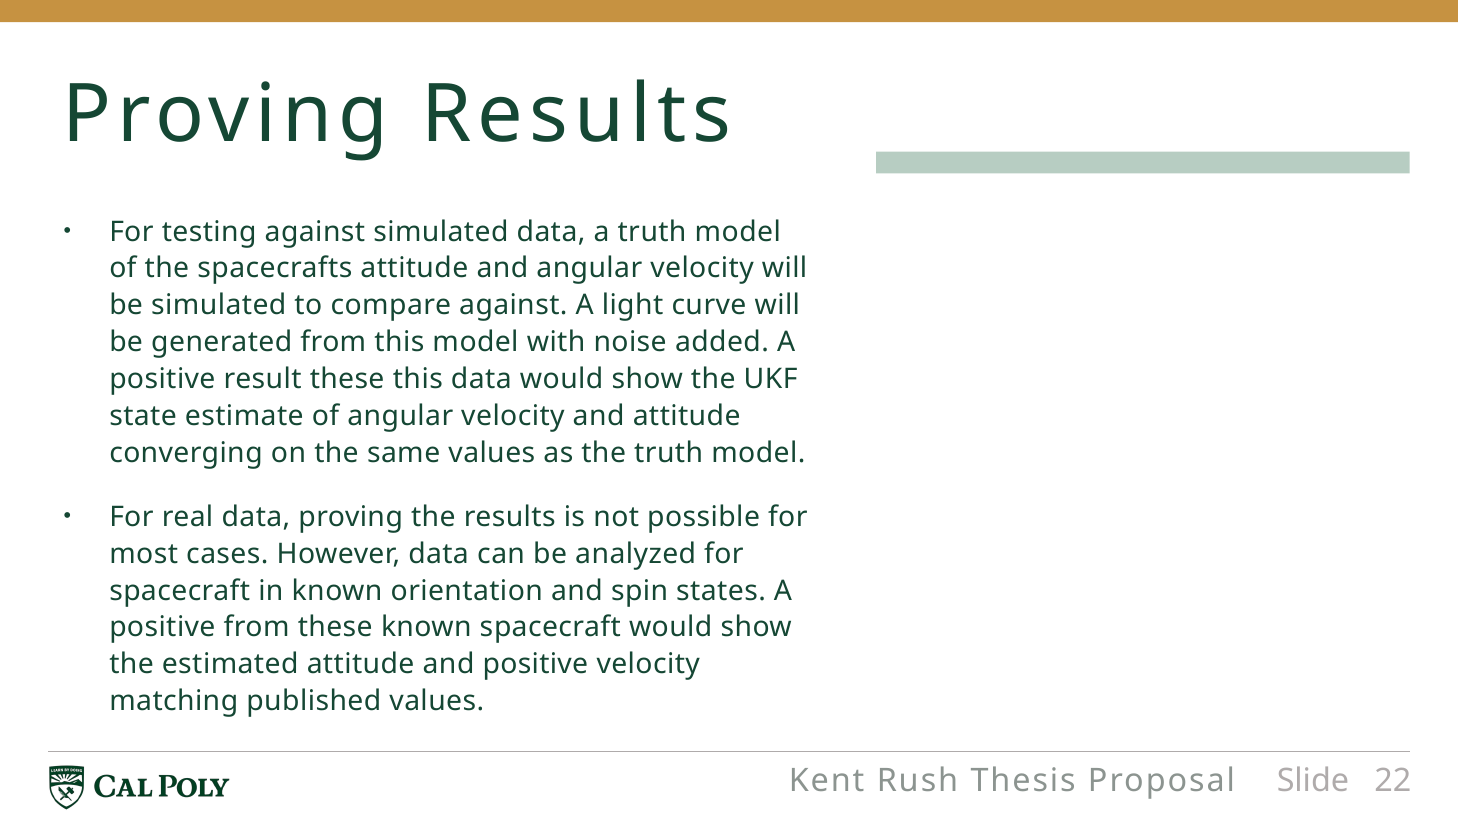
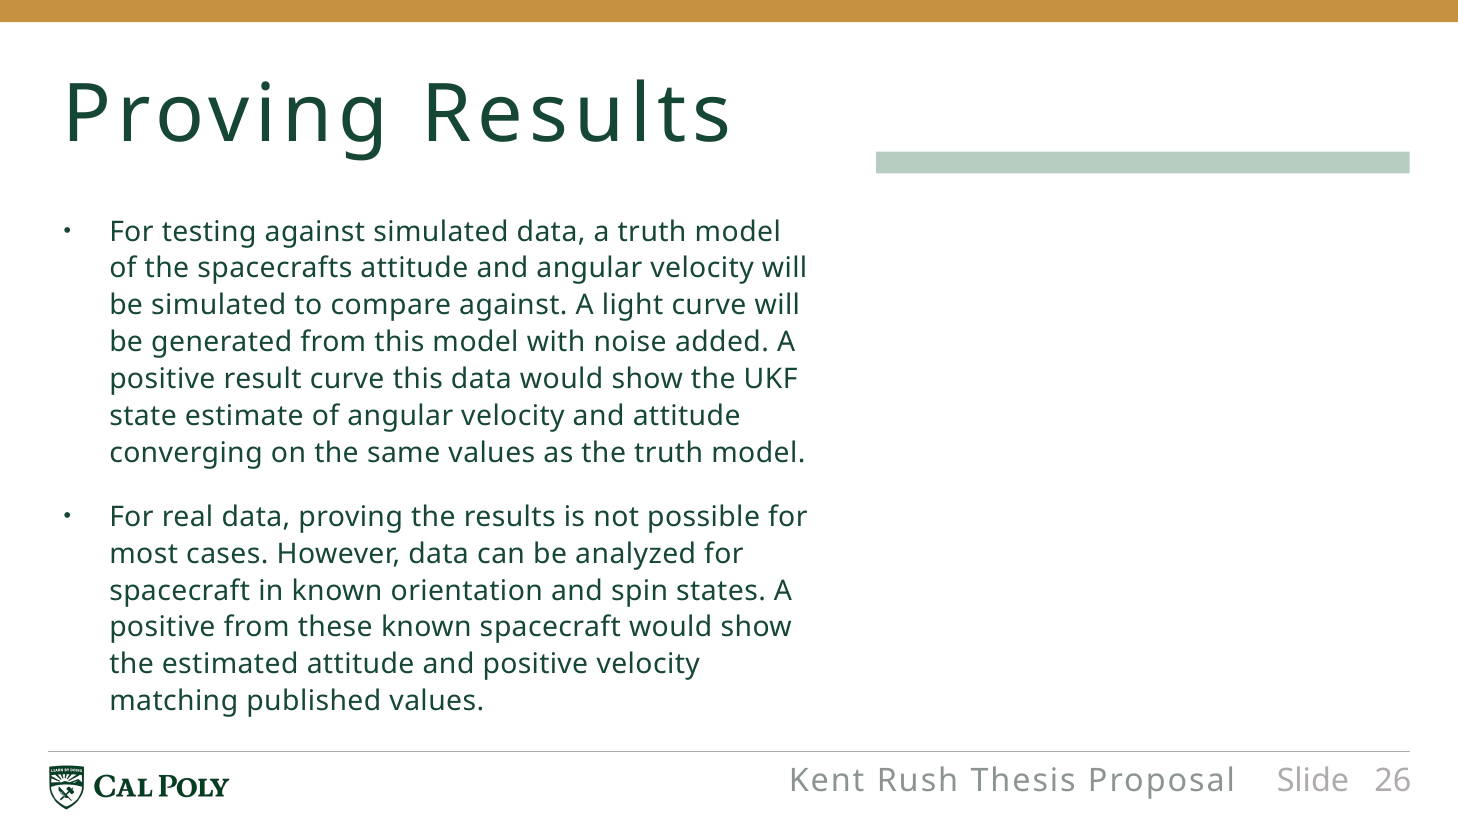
result these: these -> curve (347, 379)
22: 22 -> 26 (1393, 781)
